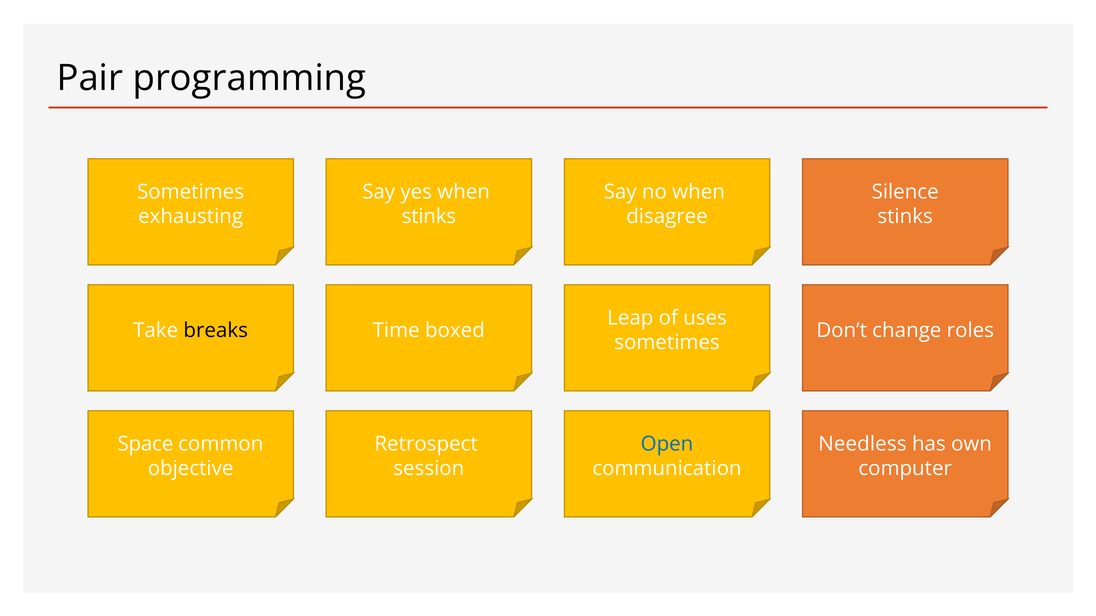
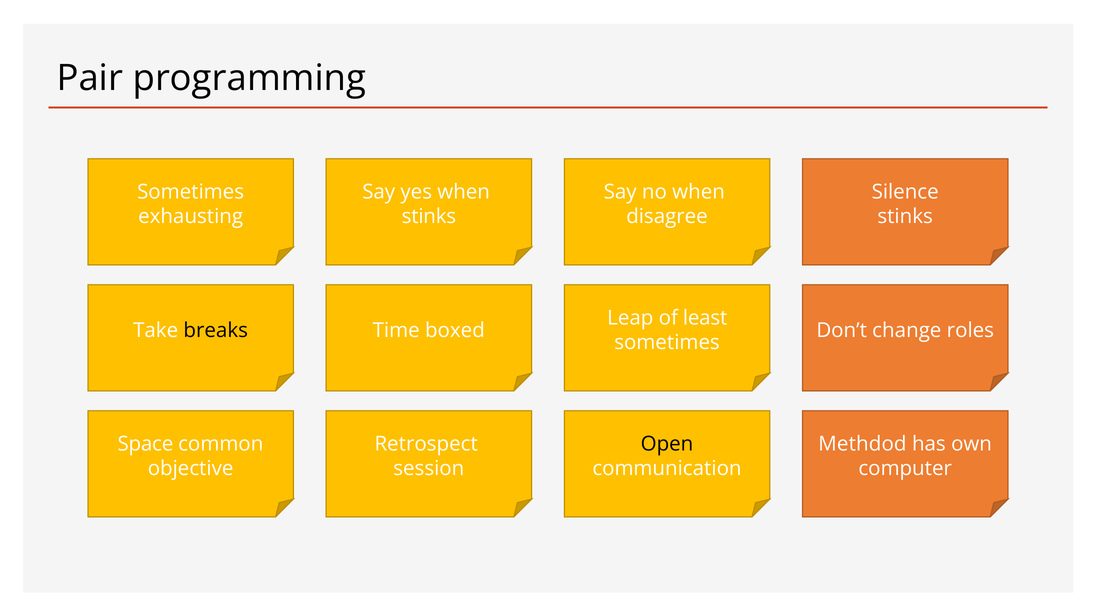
uses: uses -> least (705, 318)
Open colour: blue -> black (667, 444)
Needless: Needless -> Methdod (862, 444)
